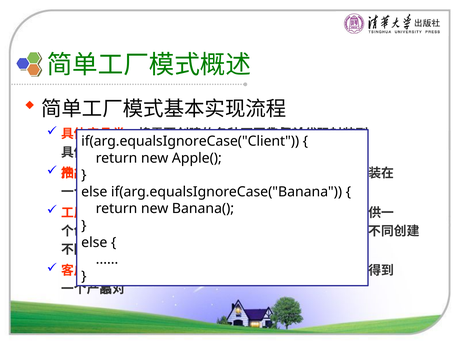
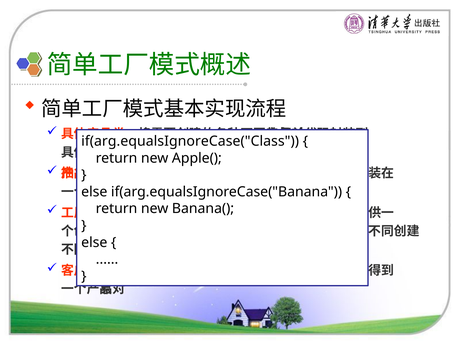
if(arg.equalsIgnoreCase("Client: if(arg.equalsIgnoreCase("Client -> if(arg.equalsIgnoreCase("Class (190, 141)
